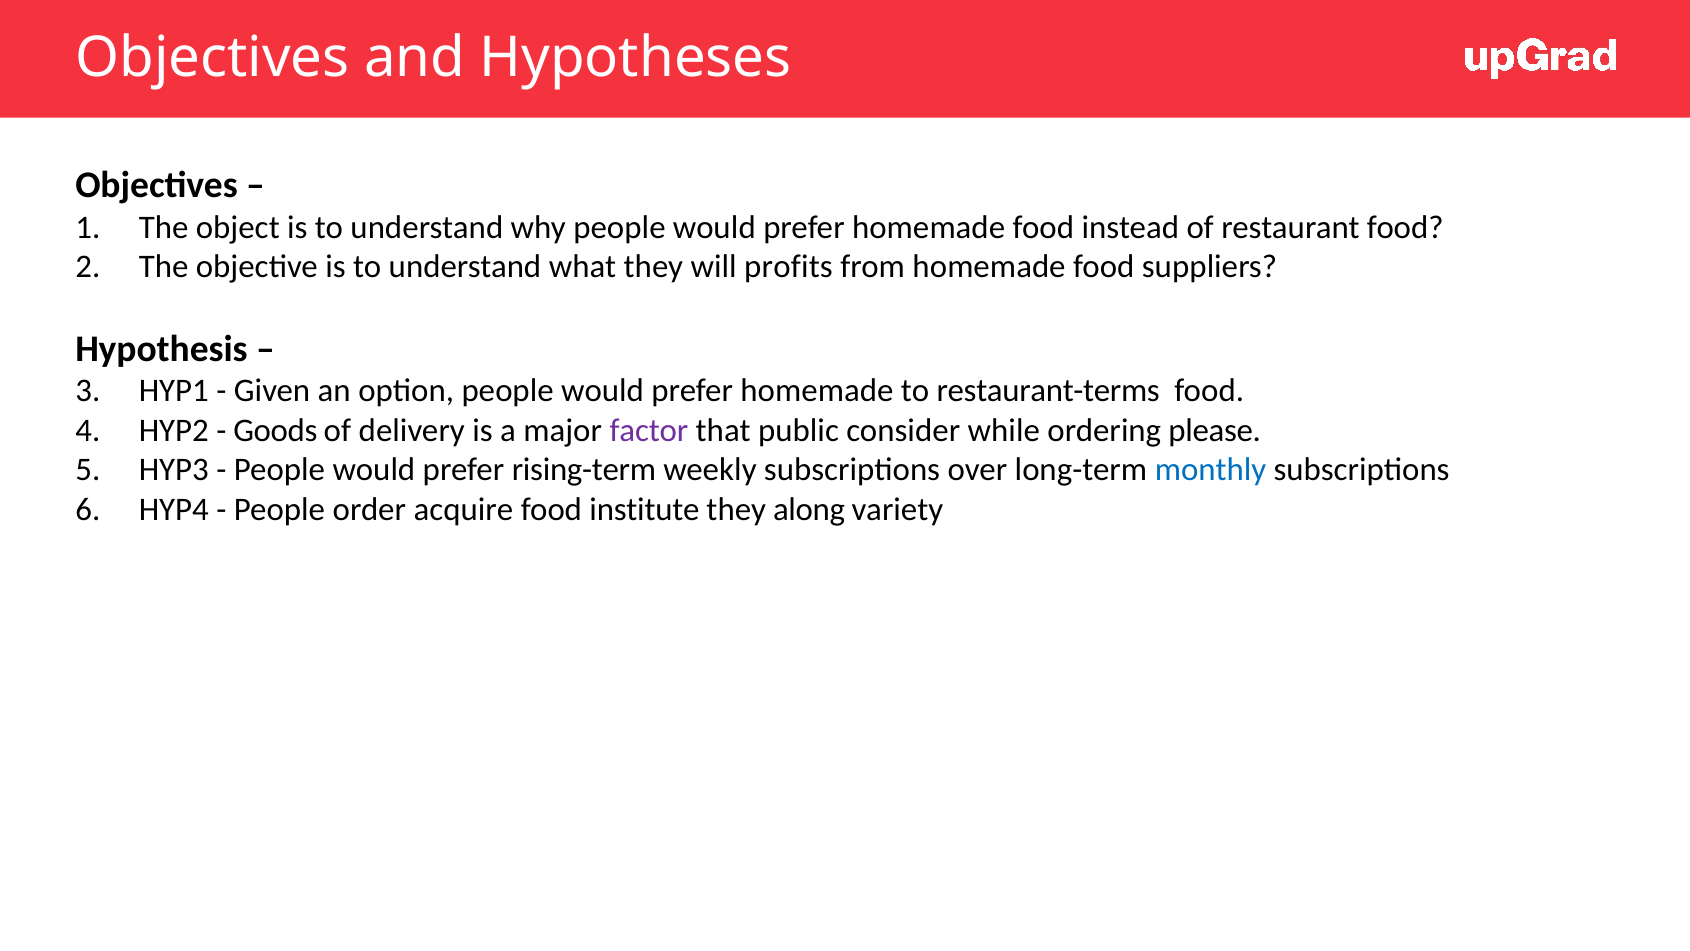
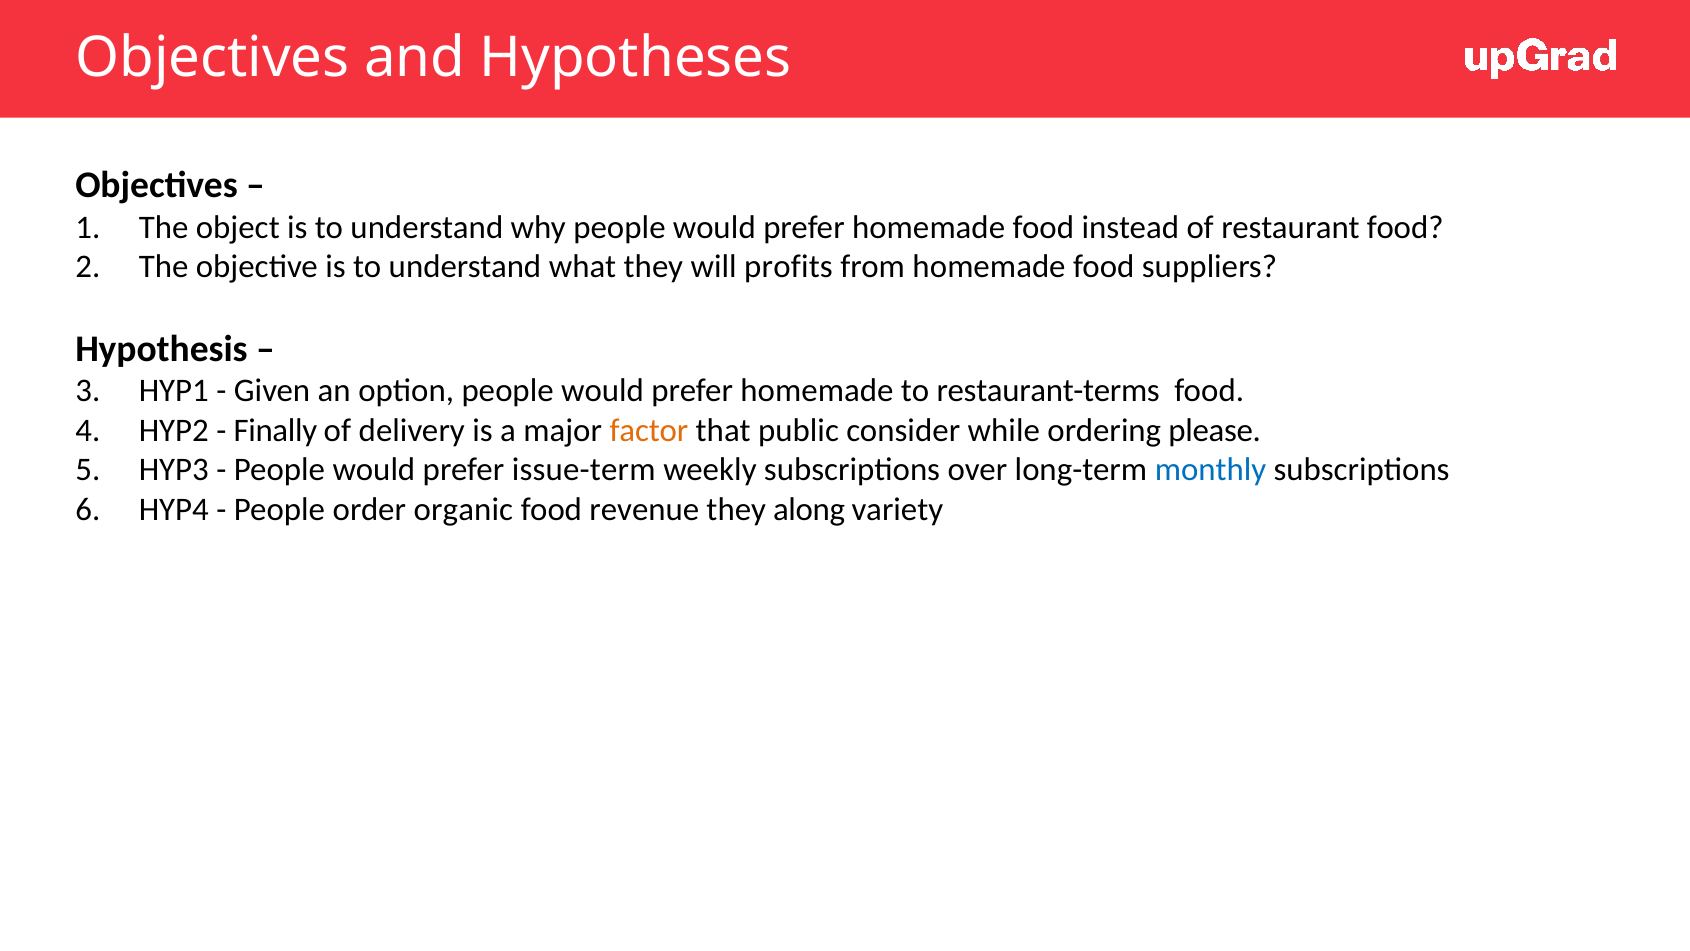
Goods: Goods -> Finally (275, 430)
factor colour: purple -> orange (649, 430)
rising-term: rising-term -> issue-term (584, 470)
acquire: acquire -> organic (463, 509)
institute: institute -> revenue (644, 509)
